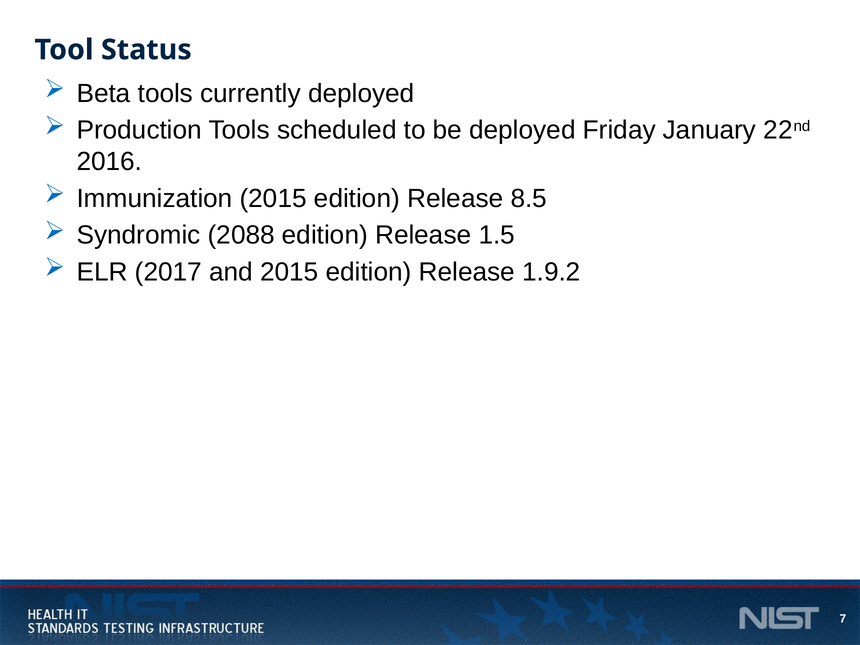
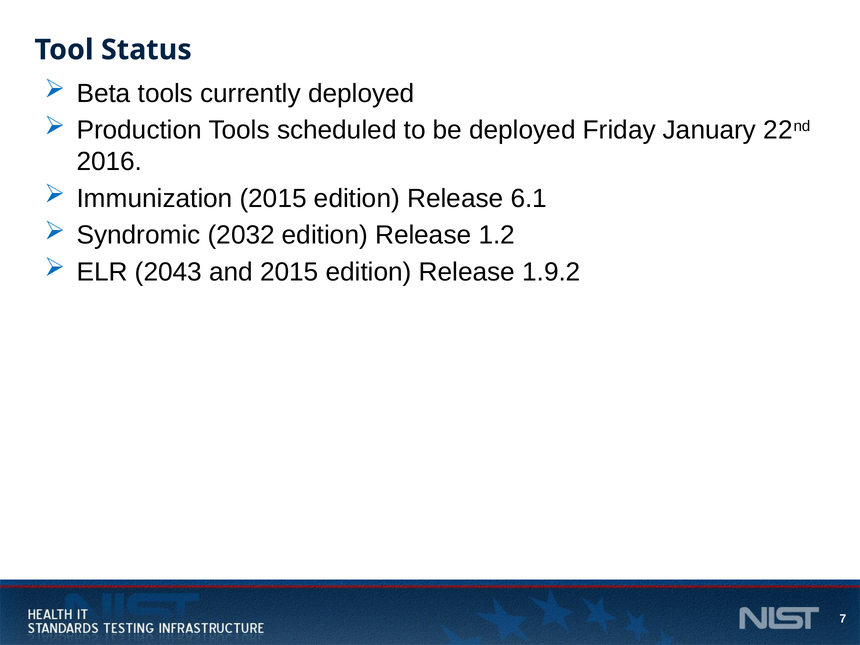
8.5: 8.5 -> 6.1 (529, 199)
2088: 2088 -> 2032 (241, 235)
1.5: 1.5 -> 1.2 (497, 235)
2017: 2017 -> 2043 (168, 272)
